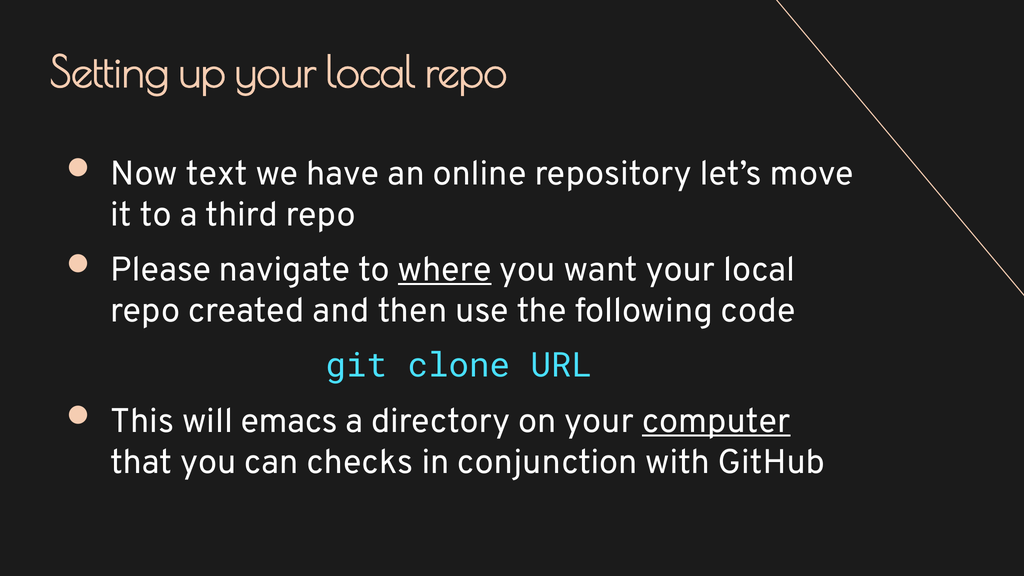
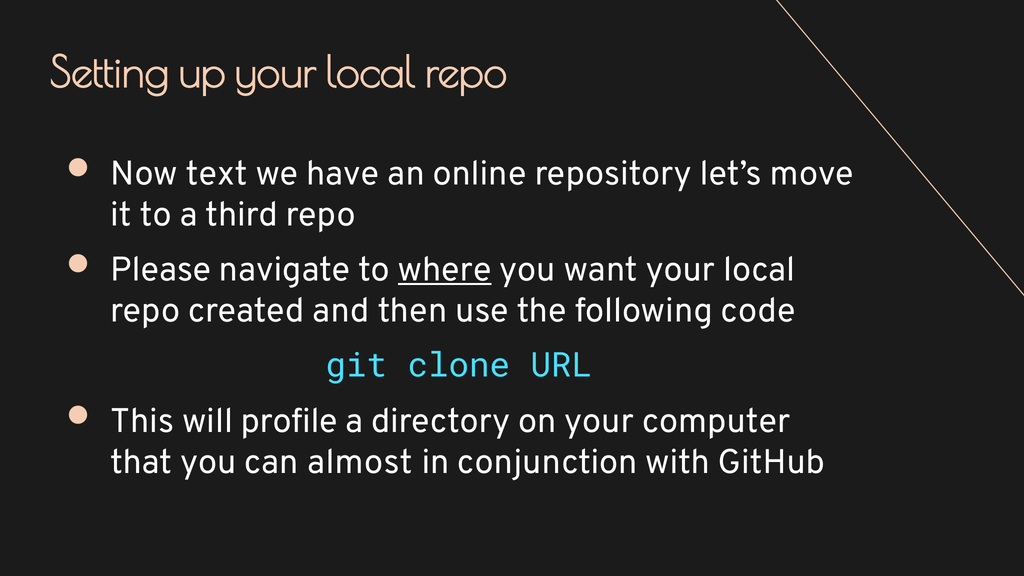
emacs: emacs -> profile (289, 421)
computer underline: present -> none (716, 421)
checks: checks -> almost (360, 462)
